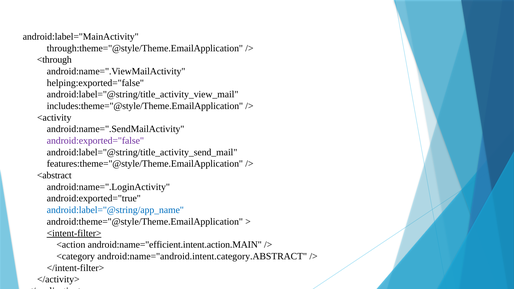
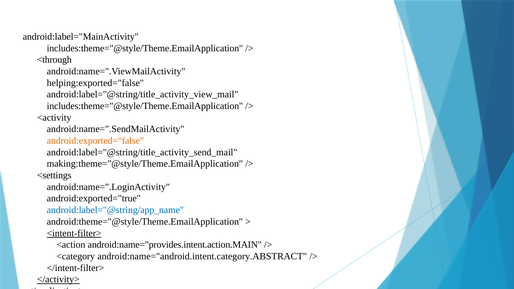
through:theme="@style/Theme.EmailApplication: through:theme="@style/Theme.EmailApplication -> includes:theme="@style/Theme.EmailApplication (145, 48)
android:exported="false colour: purple -> orange (95, 141)
features:theme="@style/Theme.EmailApplication: features:theme="@style/Theme.EmailApplication -> making:theme="@style/Theme.EmailApplication (145, 164)
<abstract: <abstract -> <settings (54, 175)
android:name="efficient.intent.action.MAIN: android:name="efficient.intent.action.MAIN -> android:name="provides.intent.action.MAIN (175, 245)
</activity> underline: none -> present (58, 280)
